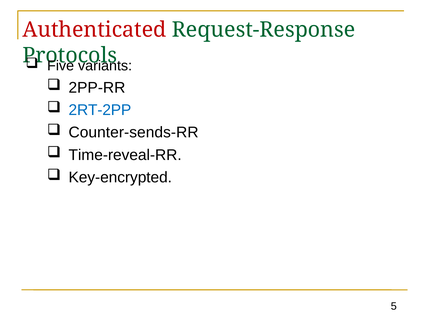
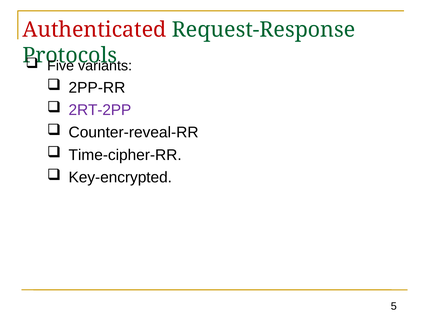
2RT-2PP colour: blue -> purple (100, 110)
Counter-sends-RR: Counter-sends-RR -> Counter-reveal-RR (134, 132)
Time-reveal-RR: Time-reveal-RR -> Time-cipher-RR (125, 155)
